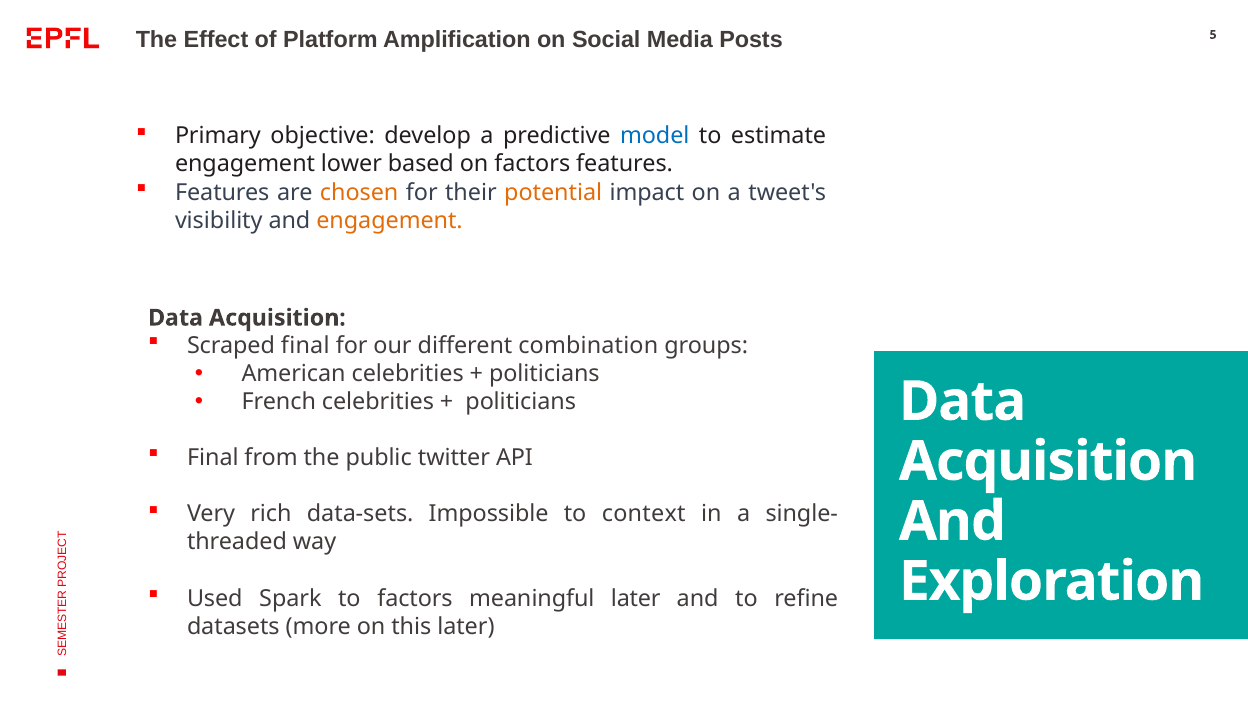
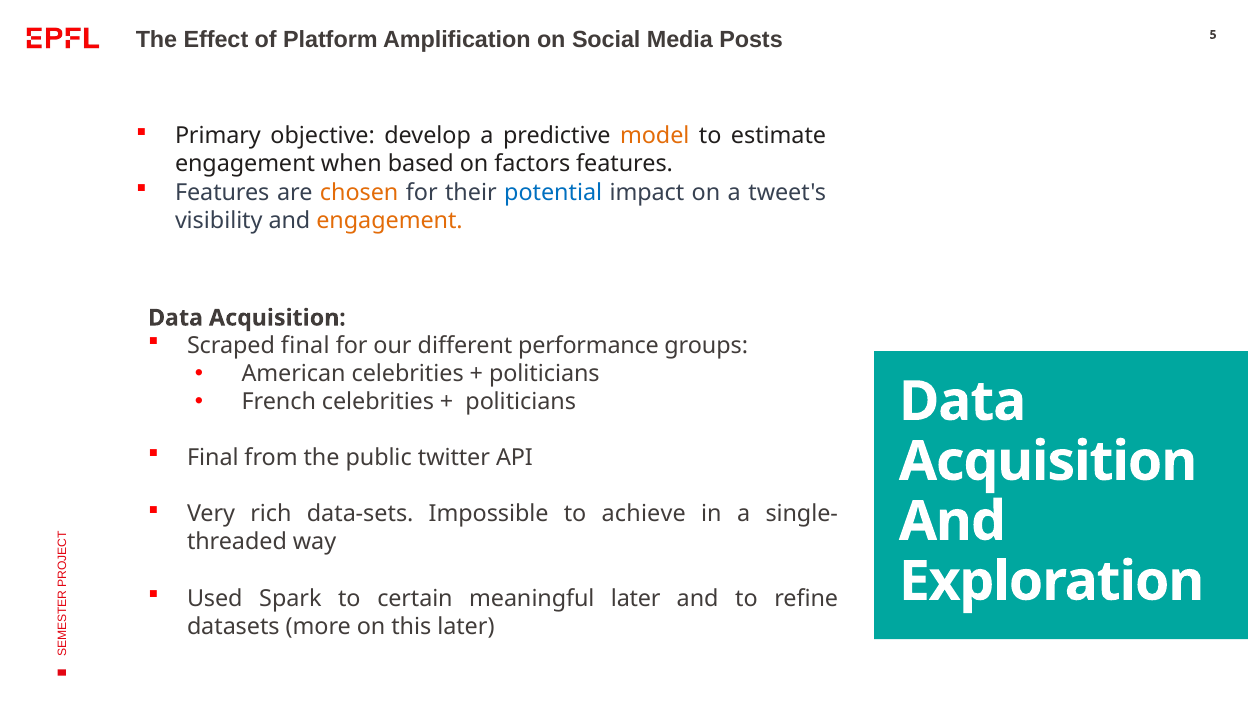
model colour: blue -> orange (655, 136)
lower: lower -> when (351, 164)
potential colour: orange -> blue (553, 192)
combination: combination -> performance (588, 346)
context: context -> achieve (644, 514)
to factors: factors -> certain (415, 598)
